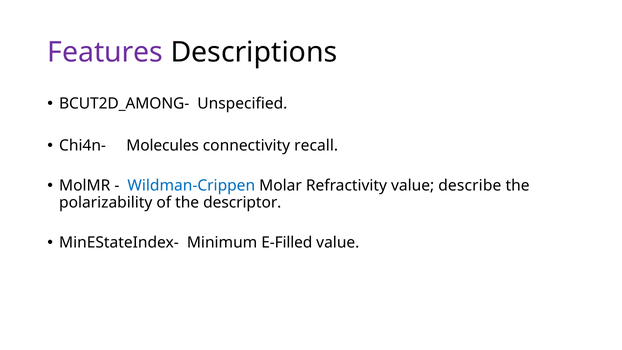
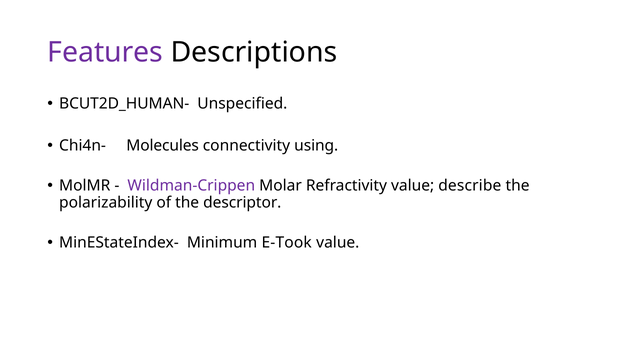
BCUT2D_AMONG-: BCUT2D_AMONG- -> BCUT2D_HUMAN- (124, 104)
recall: recall -> using (316, 146)
Wildman-Crippen colour: blue -> purple (191, 186)
E-Filled: E-Filled -> E-Took (287, 243)
